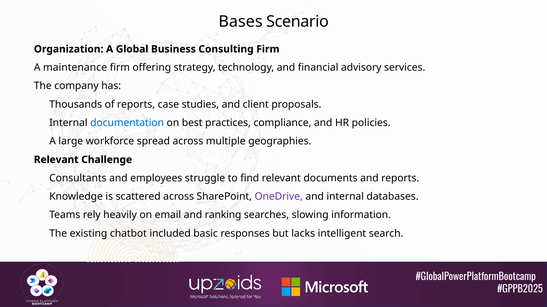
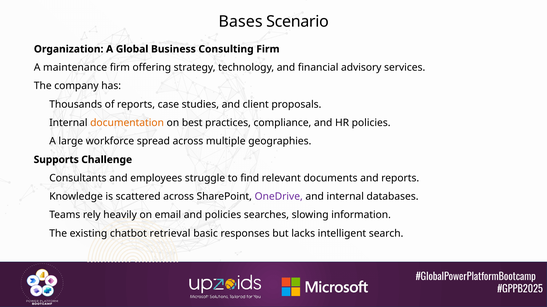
documentation colour: blue -> orange (127, 123)
Relevant: Relevant -> Supports (56, 160)
and ranking: ranking -> policies (223, 215)
included: included -> retrieval (170, 234)
